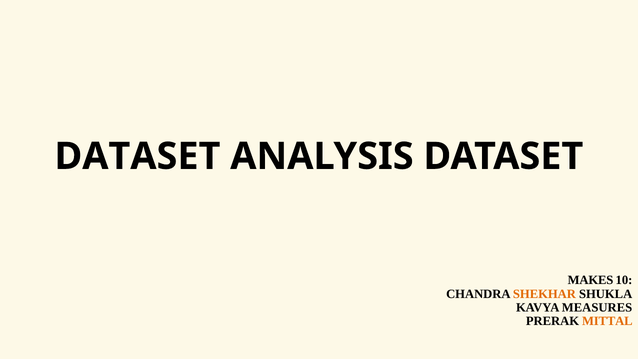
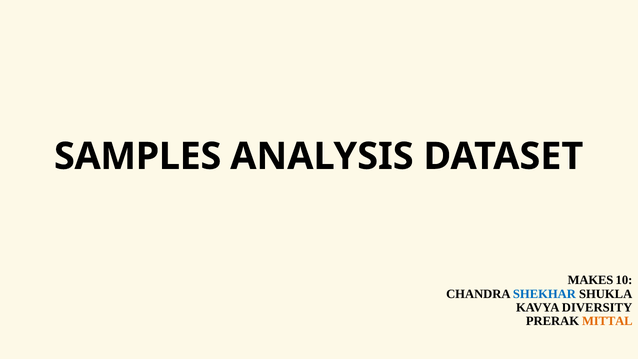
DATASET: DATASET -> SAMPLES (138, 156)
SHEKHAR colour: orange -> blue (544, 294)
MEASURES: MEASURES -> DIVERSITY (597, 307)
